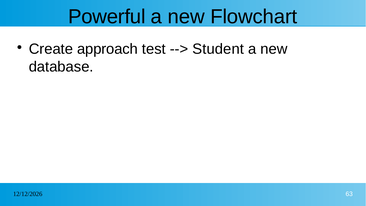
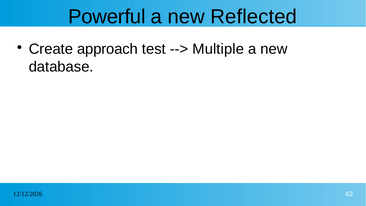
Flowchart: Flowchart -> Reflected (254, 17)
Student: Student -> Multiple (218, 49)
